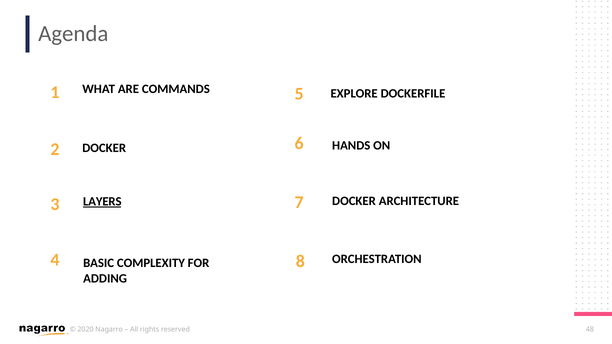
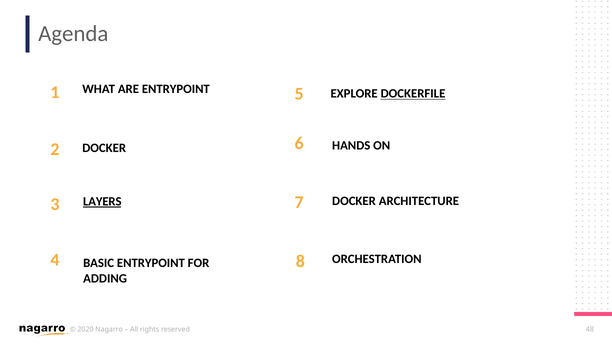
ARE COMMANDS: COMMANDS -> ENTRYPOINT (176, 89)
DOCKERFILE underline: none -> present (413, 94)
BASIC COMPLEXITY: COMPLEXITY -> ENTRYPOINT (151, 263)
